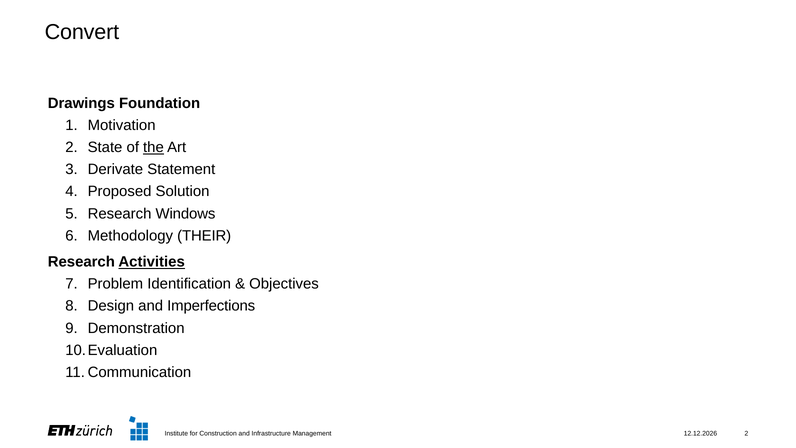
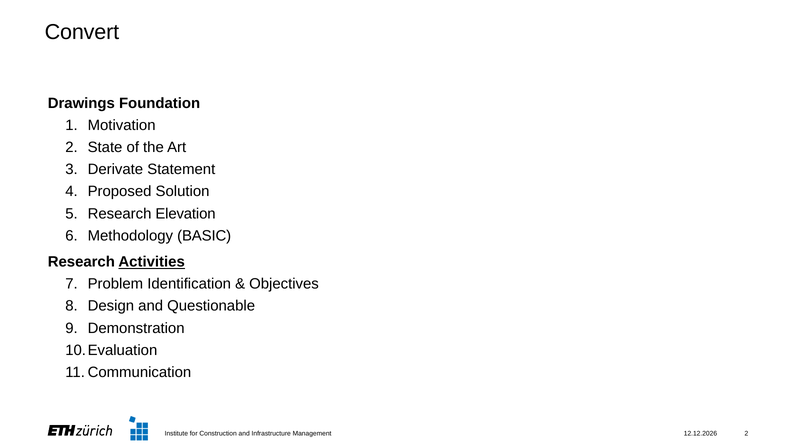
the underline: present -> none (153, 147)
Windows: Windows -> Elevation (186, 213)
THEIR: THEIR -> BASIC (204, 236)
Imperfections: Imperfections -> Questionable (211, 306)
